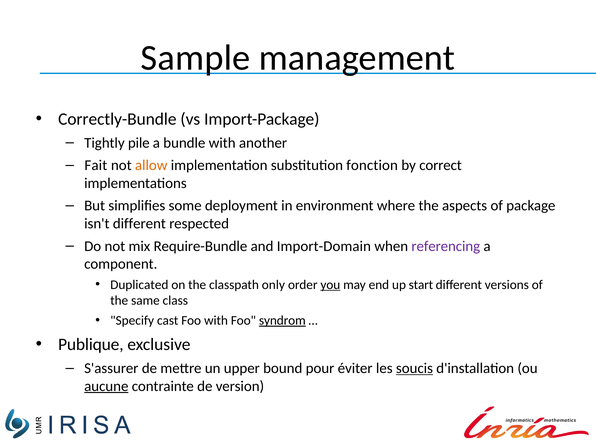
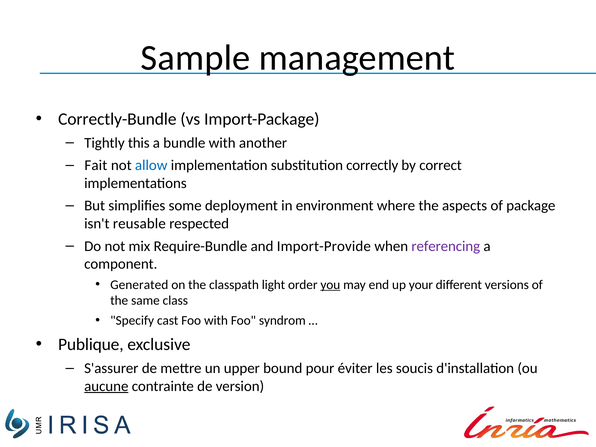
pile: pile -> this (139, 143)
allow colour: orange -> blue (151, 165)
fonction: fonction -> correctly (372, 165)
isn't different: different -> reusable (139, 224)
Import-Domain: Import-Domain -> Import-Provide (324, 246)
Duplicated: Duplicated -> Generated (139, 285)
only: only -> light (273, 285)
start: start -> your (421, 285)
syndrom underline: present -> none (282, 320)
soucis underline: present -> none (414, 368)
